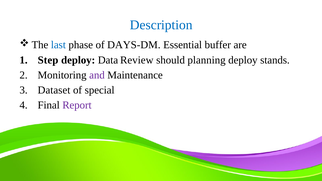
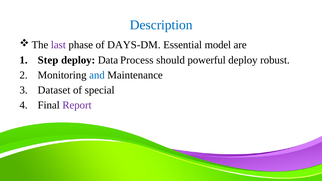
last colour: blue -> purple (58, 45)
buffer: buffer -> model (218, 45)
Review: Review -> Process (137, 60)
planning: planning -> powerful (207, 60)
stands: stands -> robust (275, 60)
and colour: purple -> blue (97, 75)
